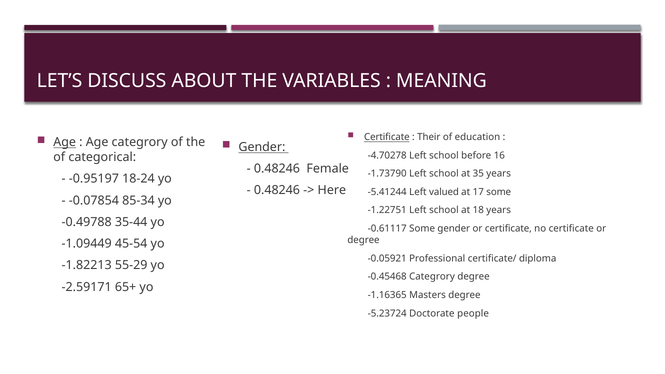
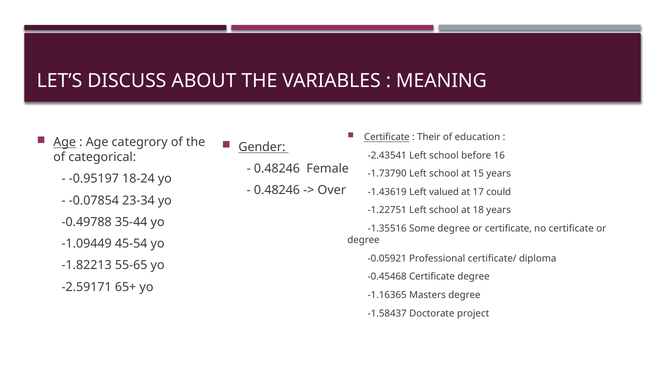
-4.70278: -4.70278 -> -2.43541 (387, 155)
35: 35 -> 15 (478, 174)
Here: Here -> Over (332, 190)
-5.41244: -5.41244 -> -1.43619 (387, 192)
17 some: some -> could (499, 192)
85-34: 85-34 -> 23-34 (138, 201)
-0.61117: -0.61117 -> -1.35516 (387, 229)
Some gender: gender -> degree (454, 229)
55-29: 55-29 -> 55-65 (131, 265)
-0.45468 Categrory: Categrory -> Certificate (432, 277)
-5.23724: -5.23724 -> -1.58437 (387, 313)
people: people -> project (473, 313)
